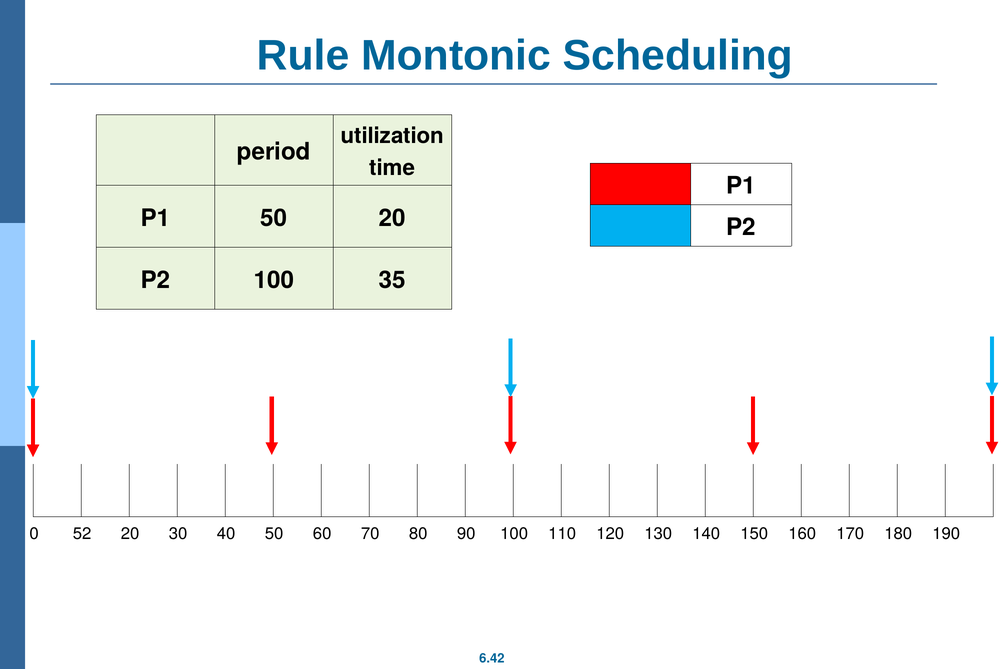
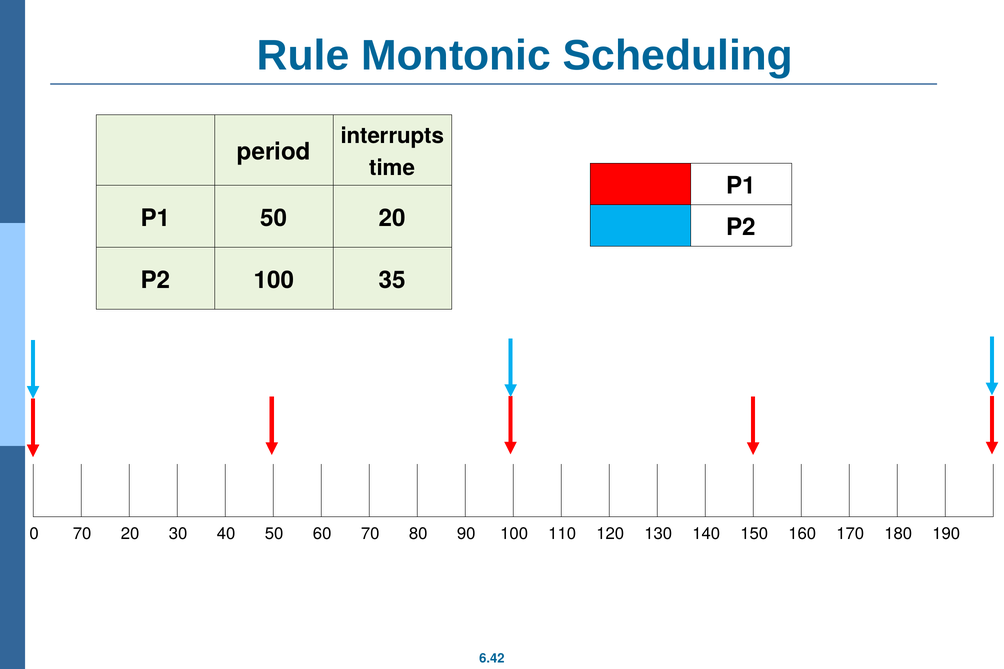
utilization: utilization -> interrupts (392, 136)
0 52: 52 -> 70 (82, 534)
